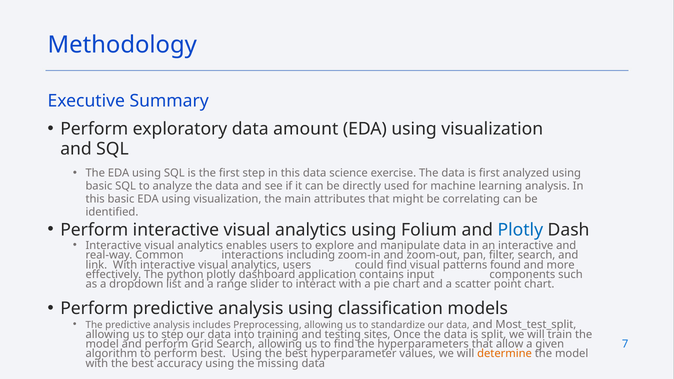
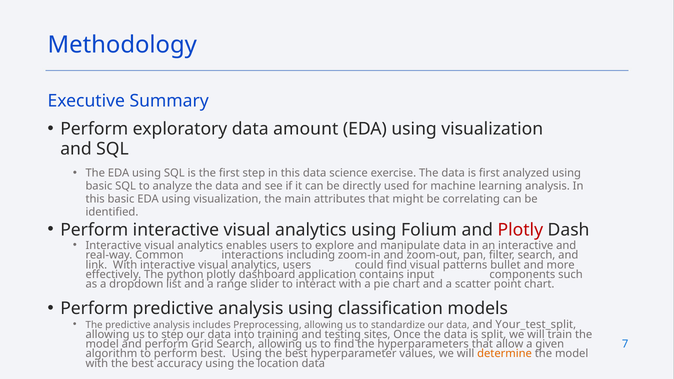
Plotly colour: blue -> red (520, 230)
found: found -> bullet (505, 265)
Most_test_split: Most_test_split -> Your_test_split (536, 325)
missing: missing -> location (278, 364)
